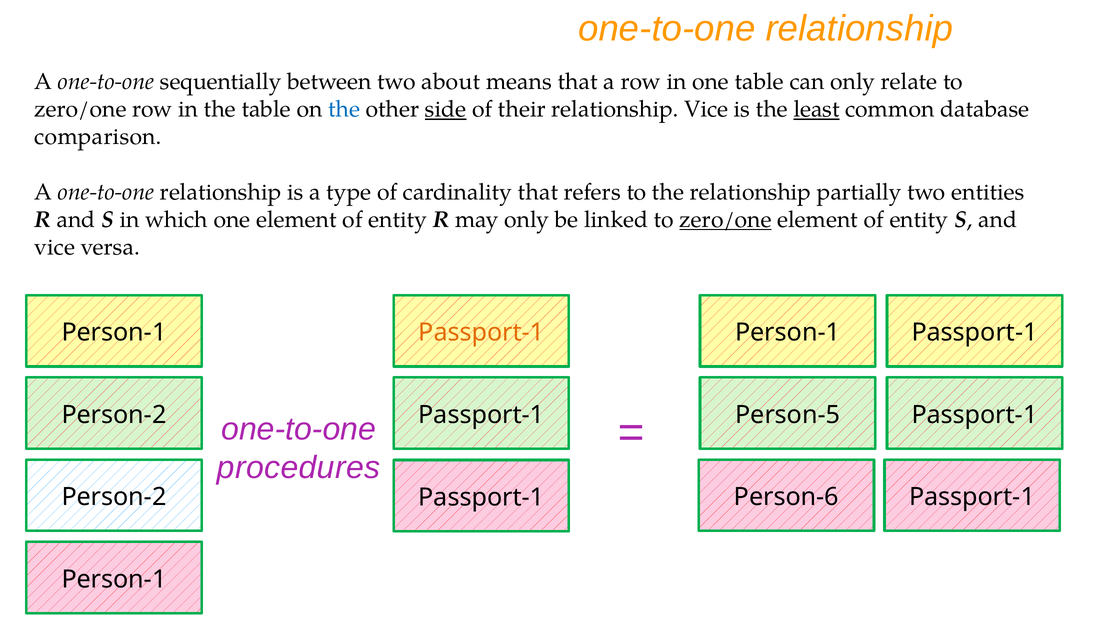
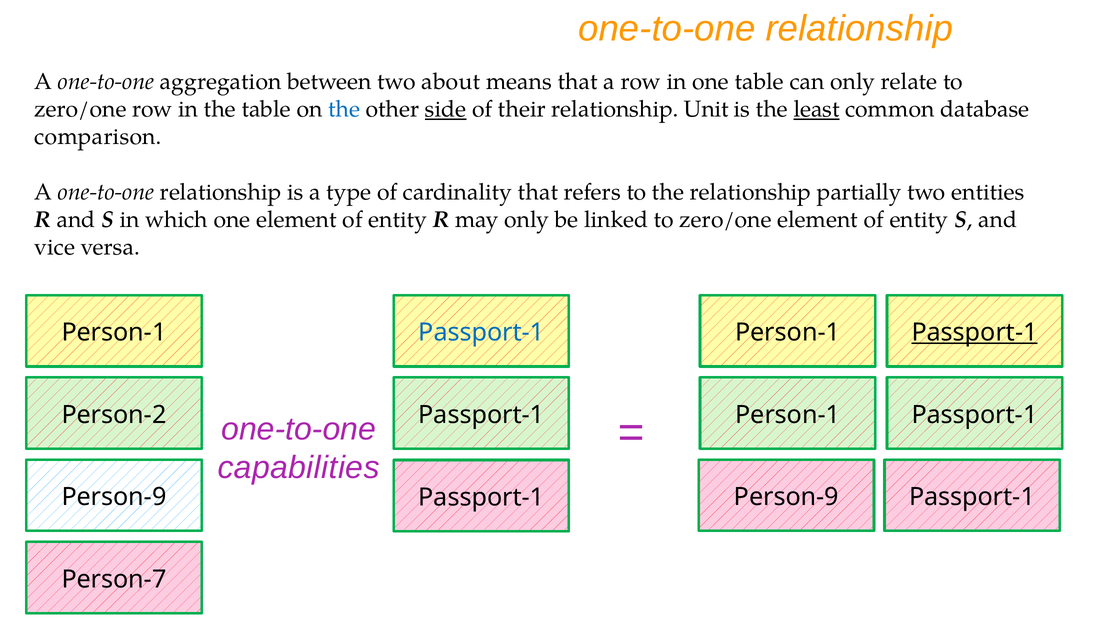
sequentially: sequentially -> aggregation (221, 82)
relationship Vice: Vice -> Unit (706, 109)
zero/one underline: present -> none (726, 220)
Passport-1 colour: orange -> blue (481, 333)
Passport-1 underline: none -> present (975, 333)
Person-2 Passport-1 Person-5: Person-5 -> Person-1 (788, 415)
procedures: procedures -> capabilities (299, 468)
Person-2: Person-2 -> Person-9 (114, 497)
Person-6: Person-6 -> Person-9 (786, 497)
Person-1: Person-1 -> Person-7 (114, 579)
